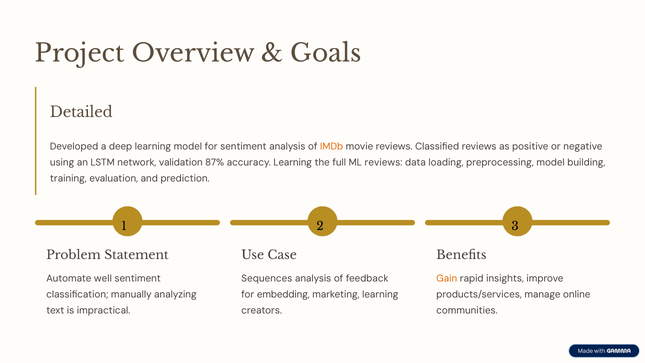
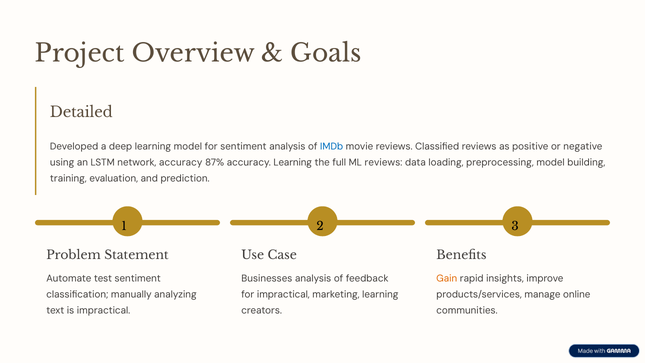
IMDb colour: orange -> blue (332, 146)
network validation: validation -> accuracy (181, 162)
well: well -> test (103, 279)
Sequences: Sequences -> Businesses (267, 279)
for embedding: embedding -> impractical (283, 294)
